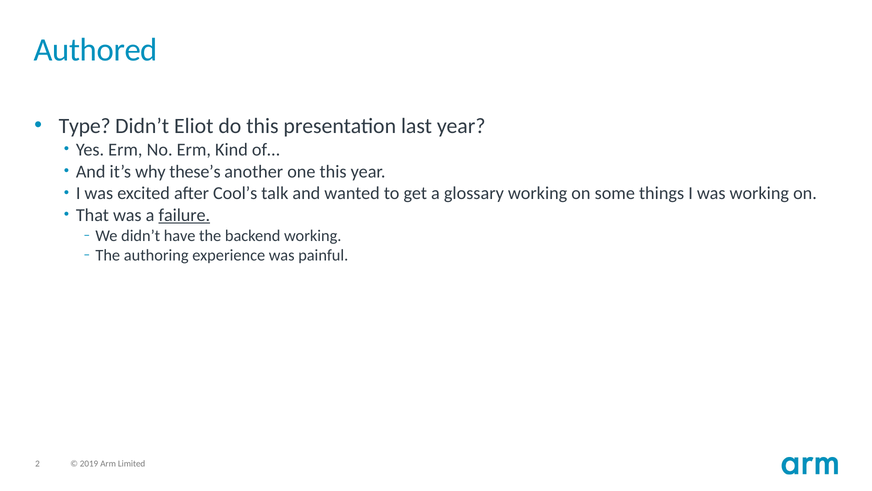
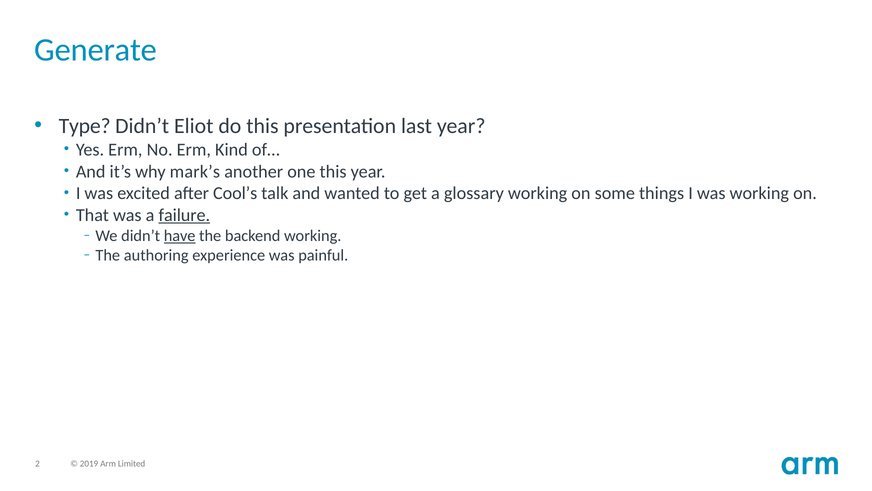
Authored: Authored -> Generate (96, 50)
these’s: these’s -> mark’s (195, 171)
have underline: none -> present (180, 236)
